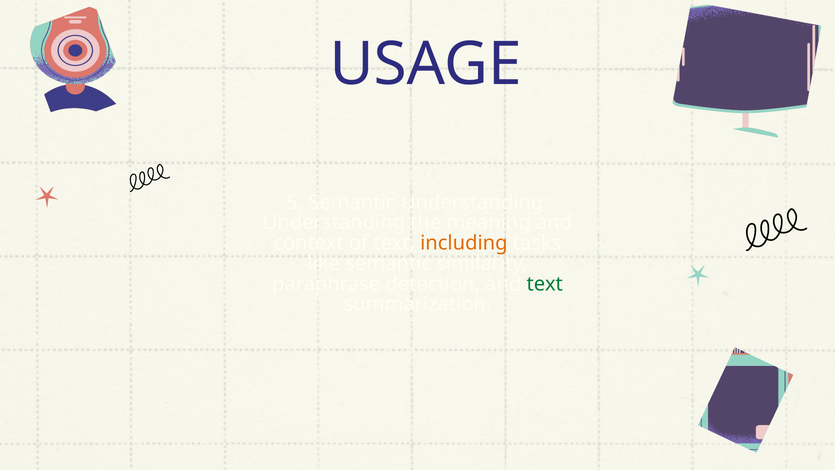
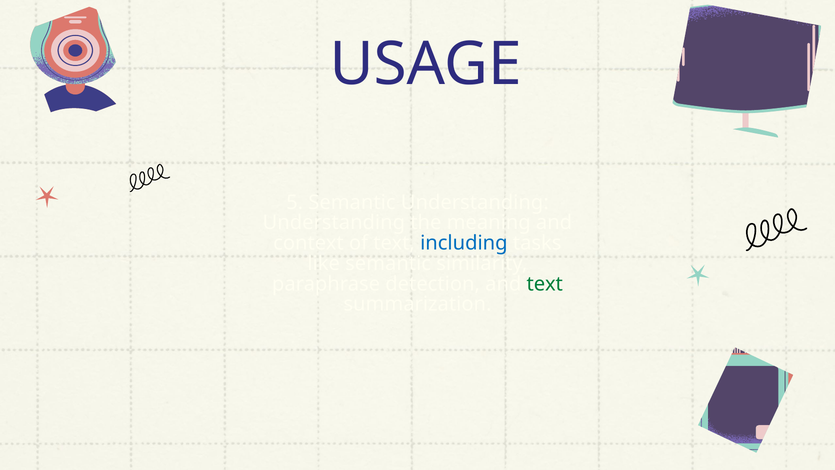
including colour: orange -> blue (464, 243)
